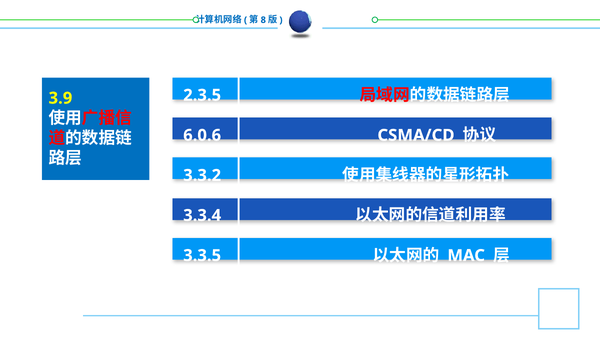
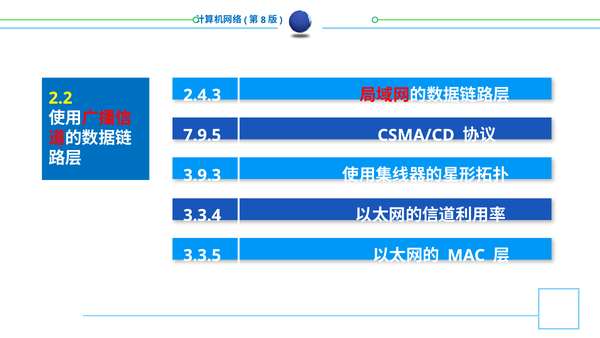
2.3.5: 2.3.5 -> 2.4.3 (202, 95)
3.9: 3.9 -> 2.2 (60, 98)
6.0.6: 6.0.6 -> 7.9.5 (202, 135)
3.3.2: 3.3.2 -> 3.9.3 (202, 175)
